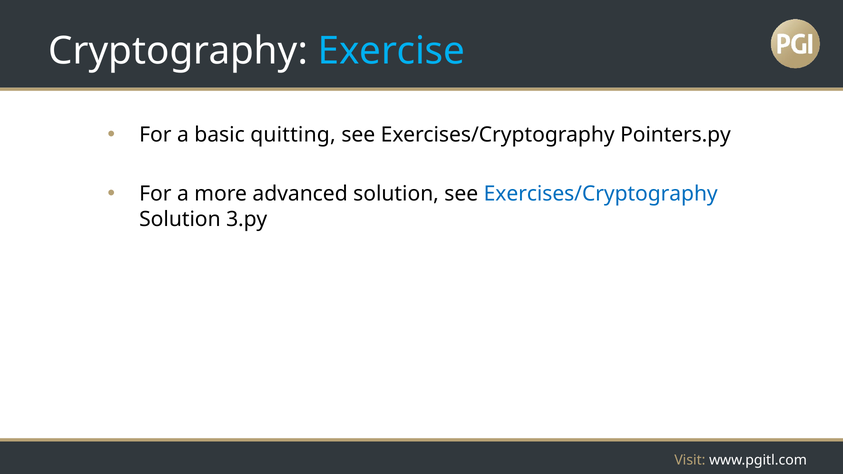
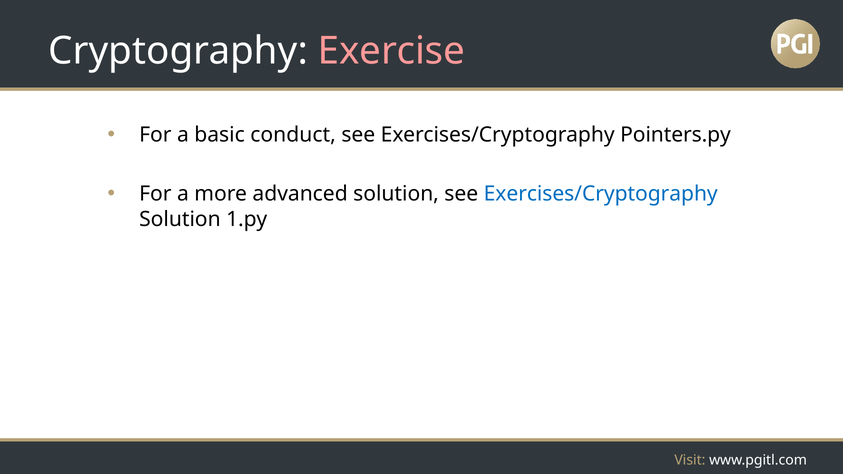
Exercise colour: light blue -> pink (391, 51)
quitting: quitting -> conduct (293, 135)
3.py: 3.py -> 1.py (247, 219)
